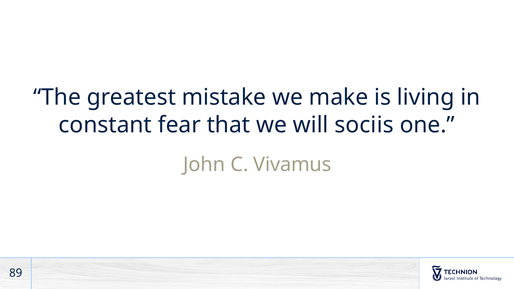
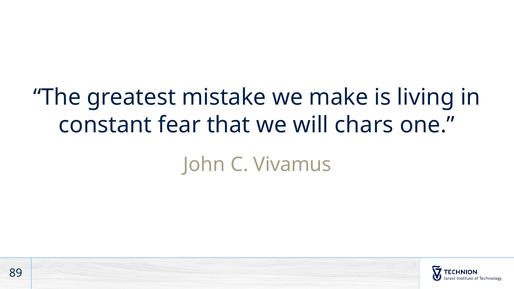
sociis: sociis -> chars (364, 125)
